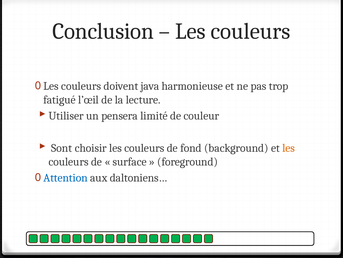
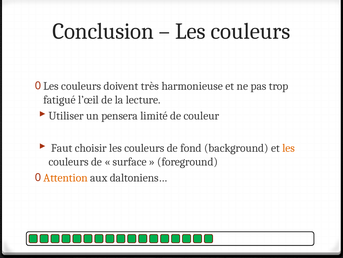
java: java -> très (150, 86)
Sont: Sont -> Faut (62, 148)
Attention colour: blue -> orange (66, 177)
